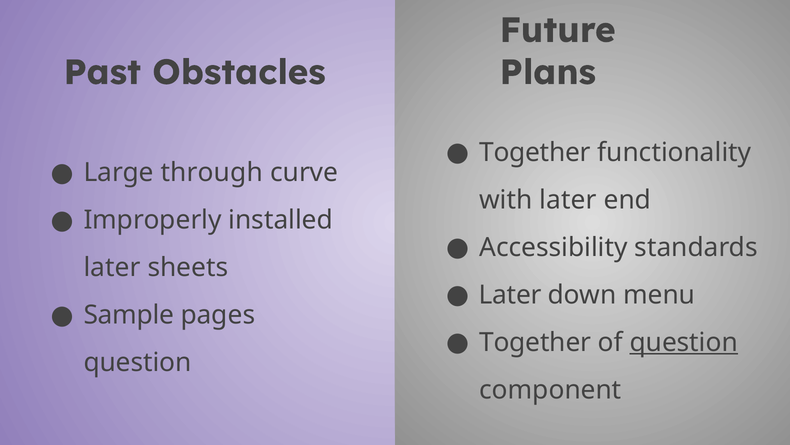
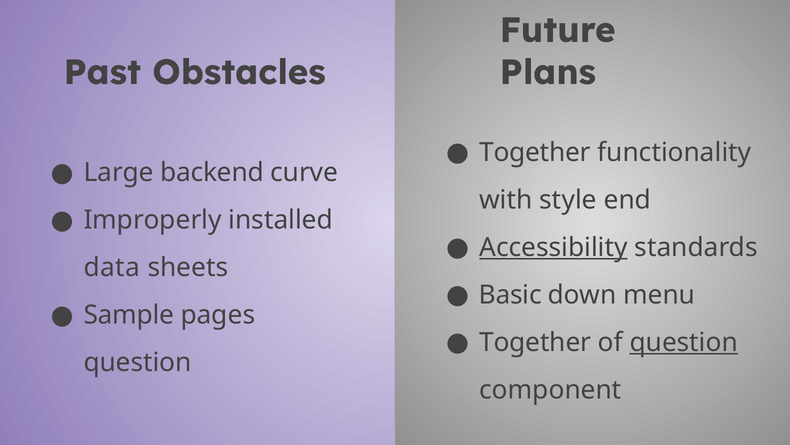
through: through -> backend (212, 173)
with later: later -> style (568, 200)
Accessibility underline: none -> present (553, 247)
later: later -> data (112, 267)
Later: Later -> Basic (510, 295)
